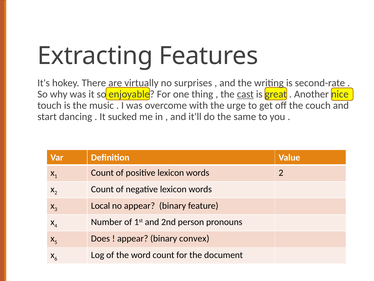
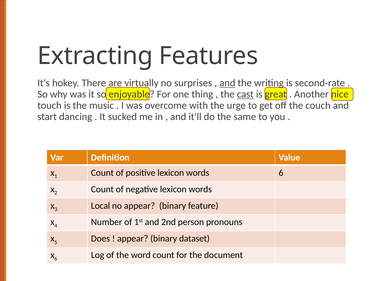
and underline: none -> present (227, 83)
words 2: 2 -> 6 (281, 172)
convex: convex -> dataset (194, 238)
